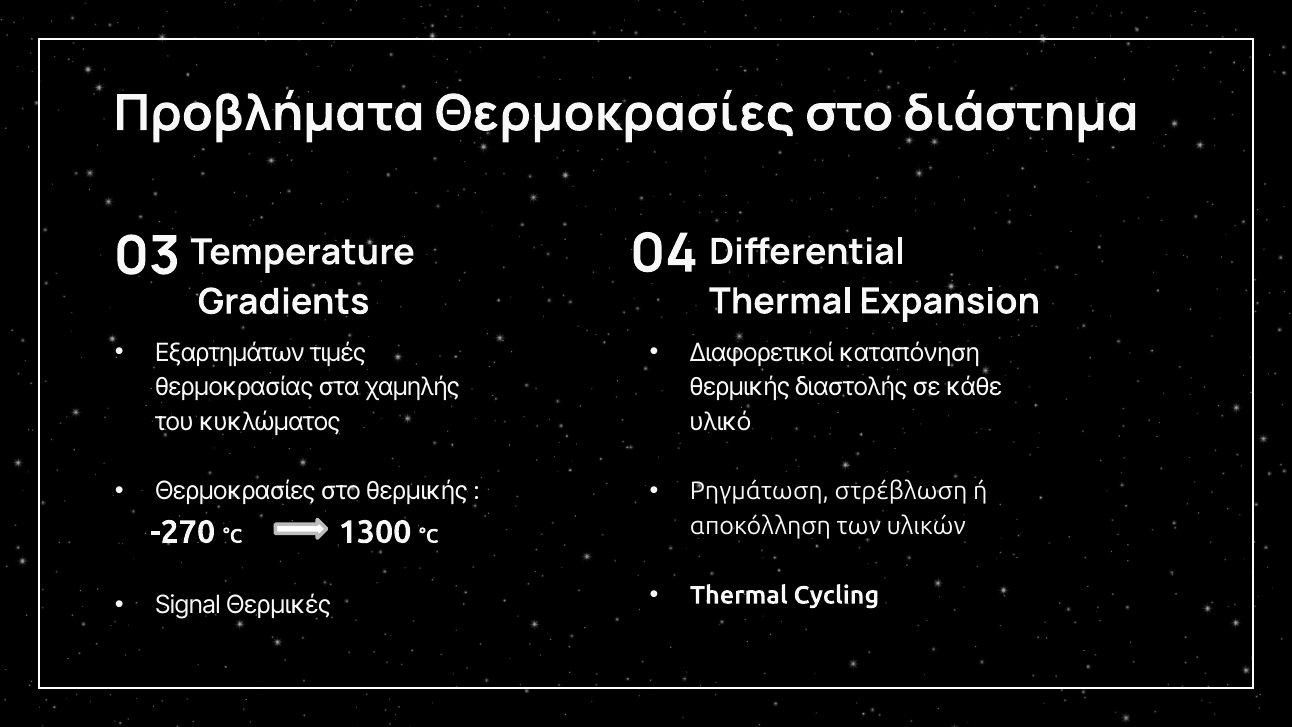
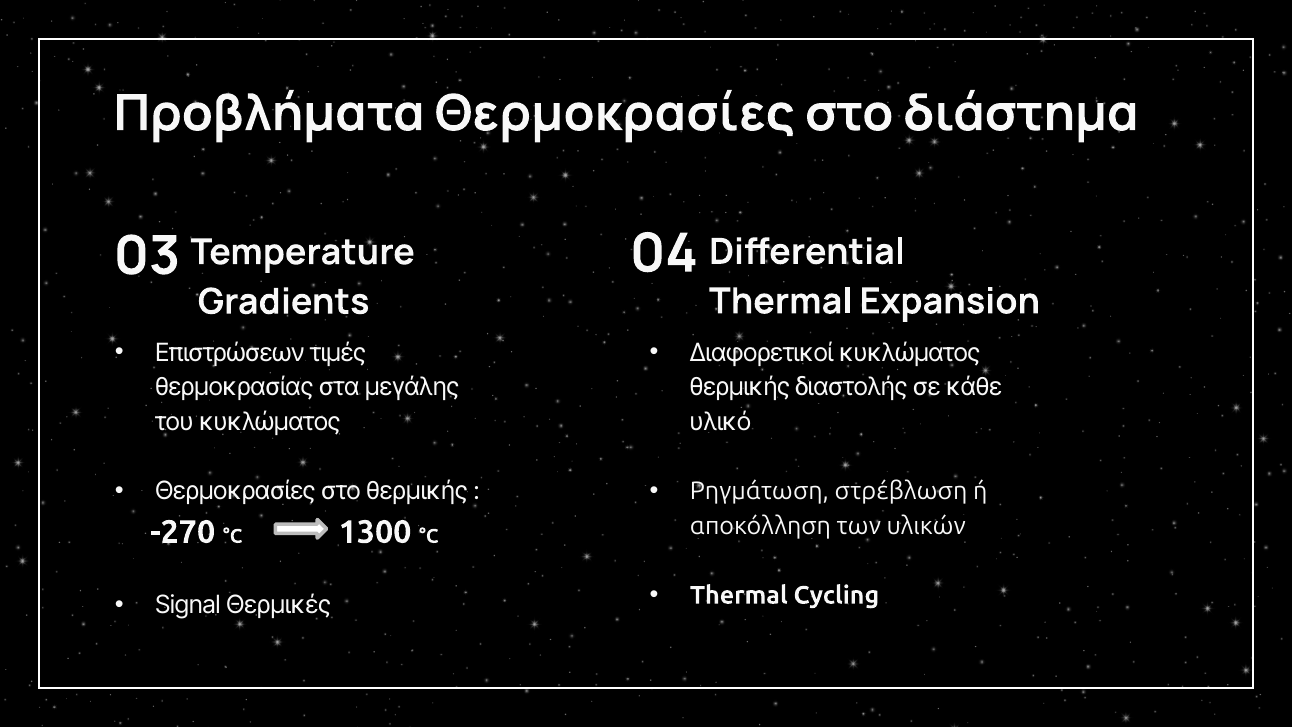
Εξαρτημάτων: Εξαρτημάτων -> Επιστρώσεων (230, 353)
Διαφορετικοί καταπόνηση: καταπόνηση -> κυκλώματος (910, 353)
χαμηλής: χαμηλής -> μεγάλης (412, 387)
